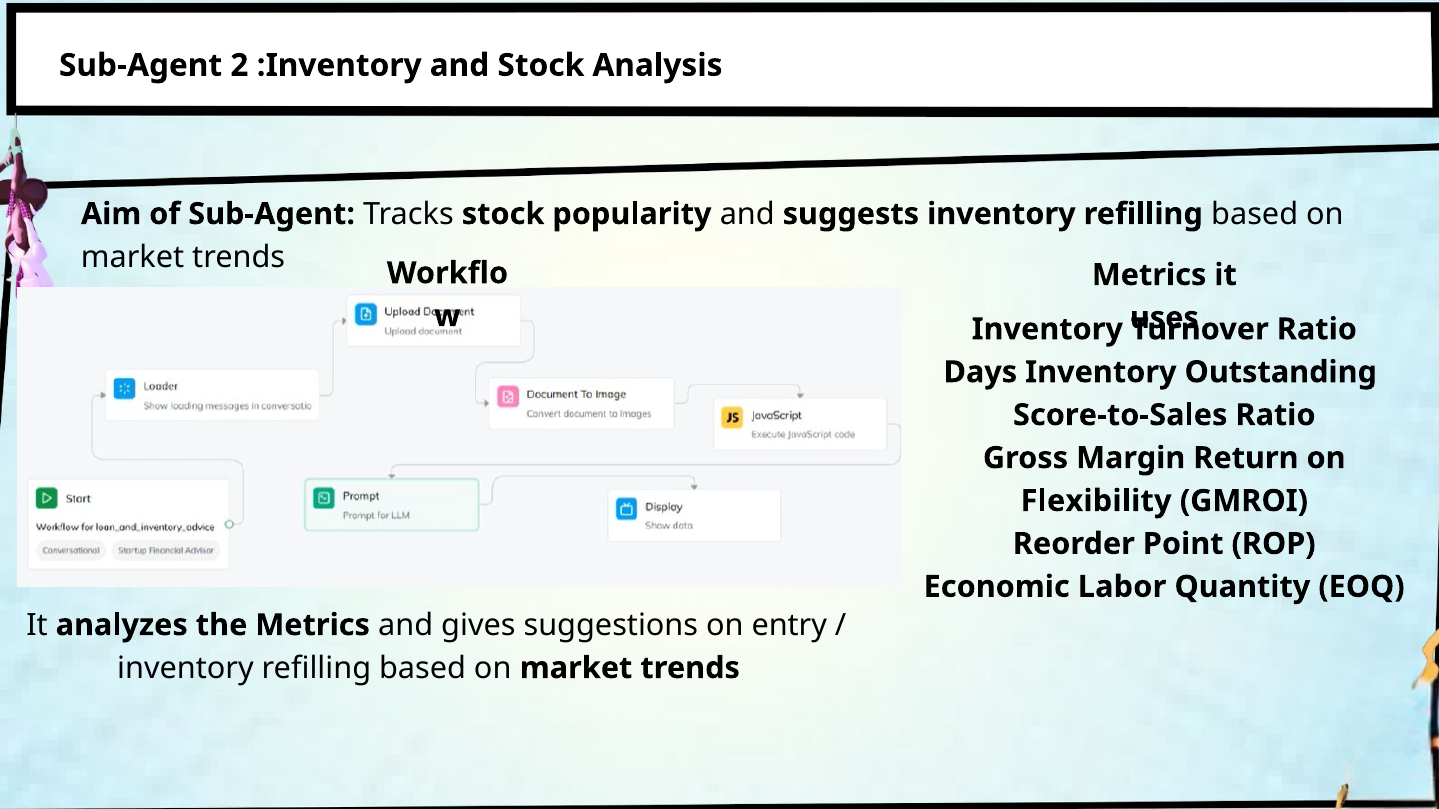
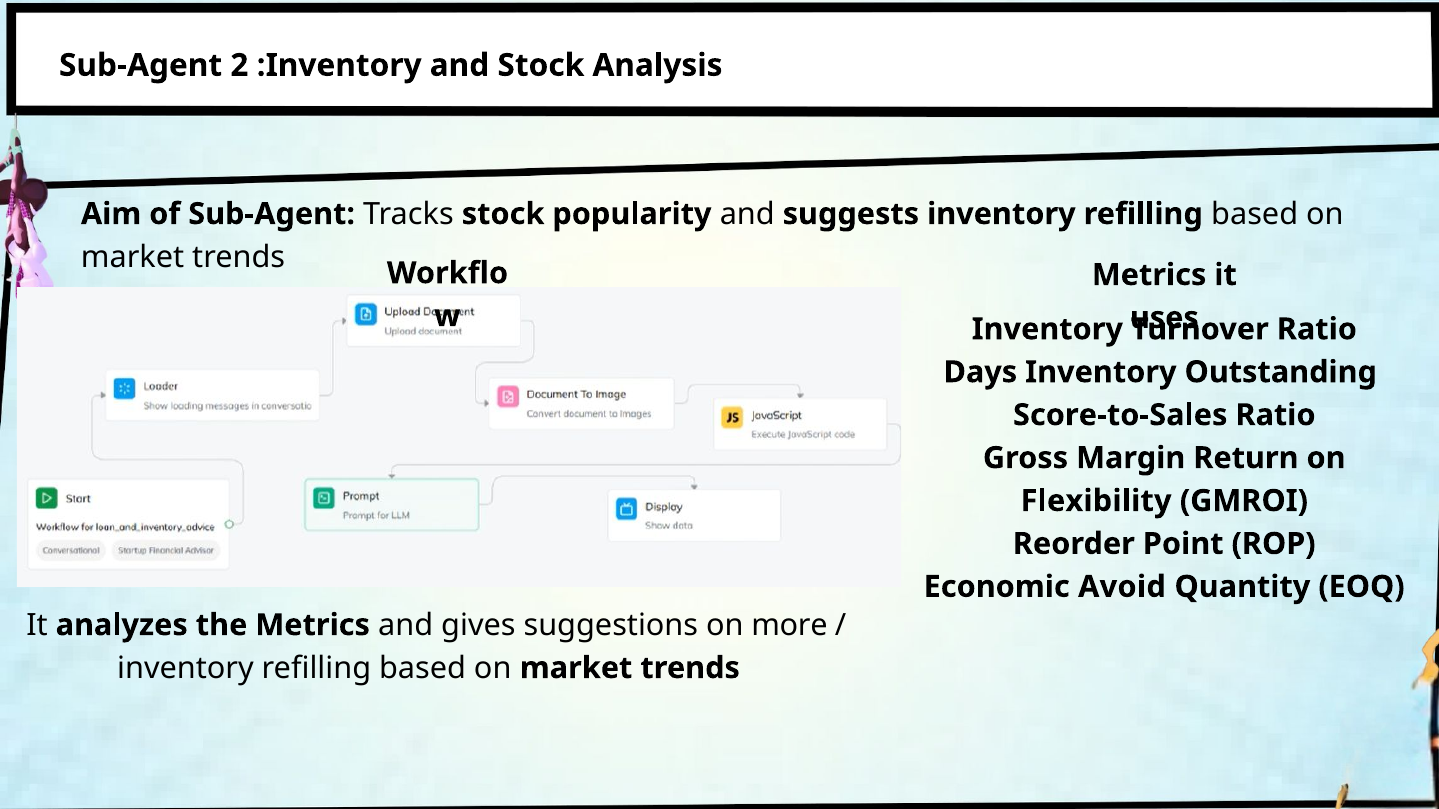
Labor: Labor -> Avoid (1122, 587)
entry: entry -> more (789, 625)
